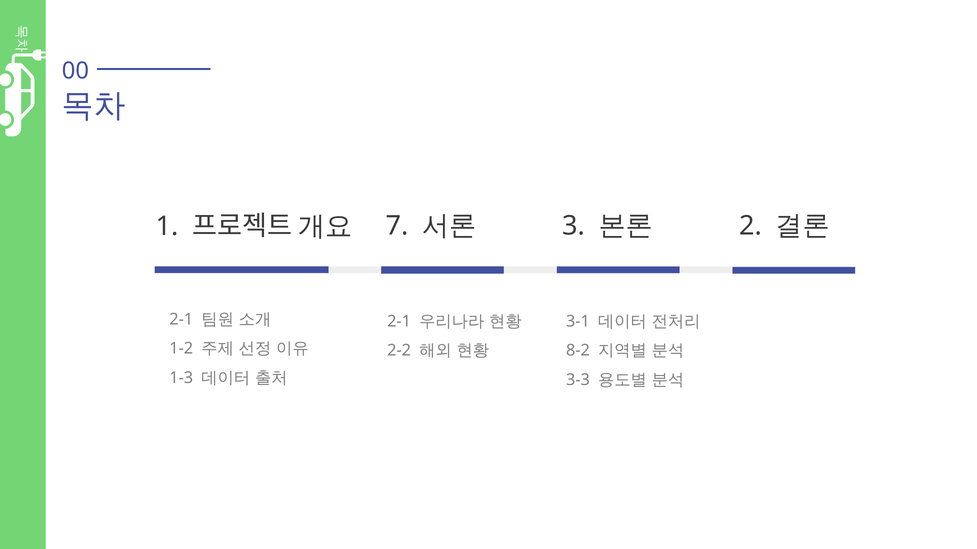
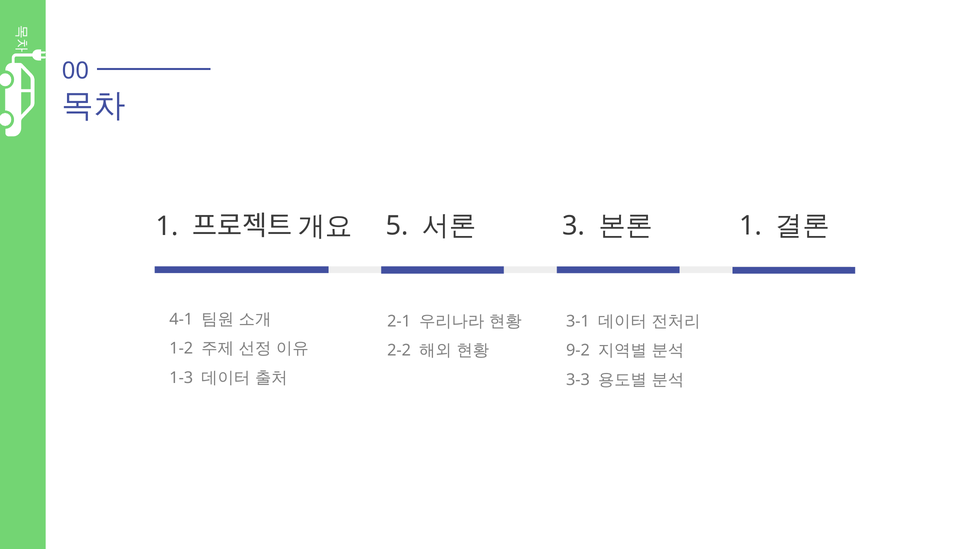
7: 7 -> 5 (397, 226)
2: 2 -> 1 (751, 226)
2-1: 2-1 -> 4-1 (181, 319)
8-2: 8-2 -> 9-2 (578, 351)
